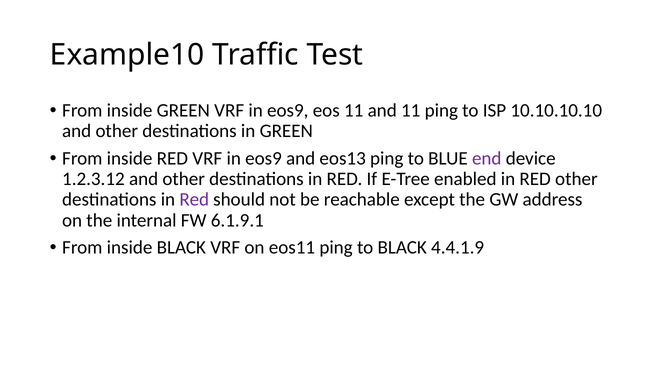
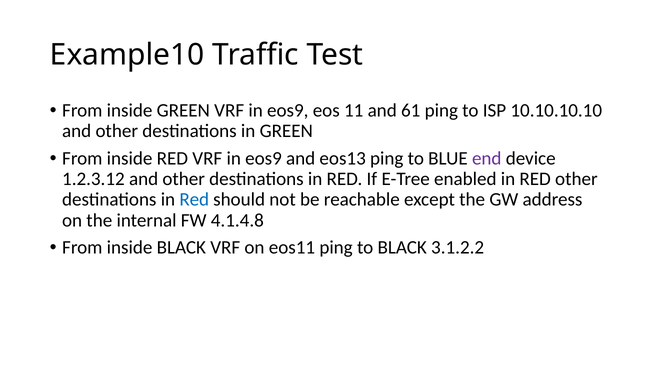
and 11: 11 -> 61 (411, 111)
Red colour: purple -> blue (194, 200)
6.1.9.1: 6.1.9.1 -> 4.1.4.8 (237, 220)
4.4.1.9: 4.4.1.9 -> 3.1.2.2 (458, 248)
